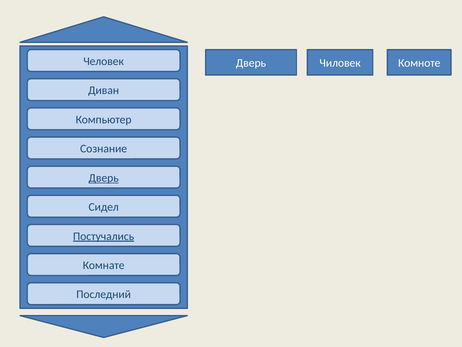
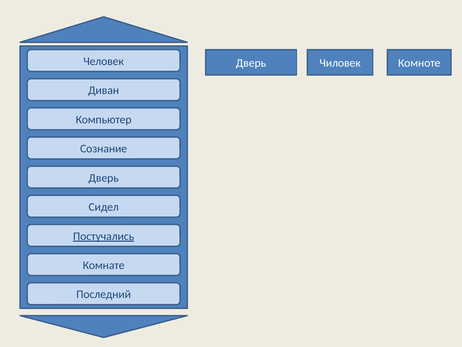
Дверь underline: present -> none (104, 178)
